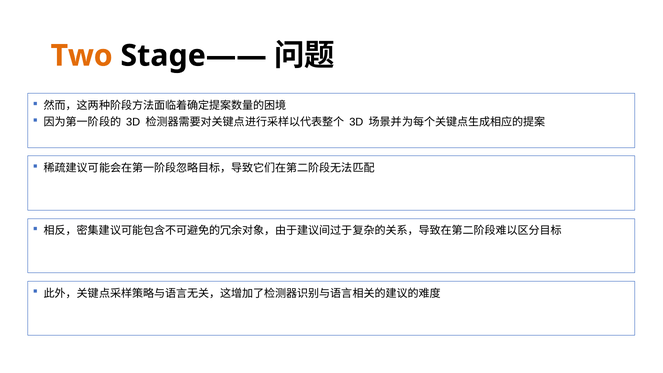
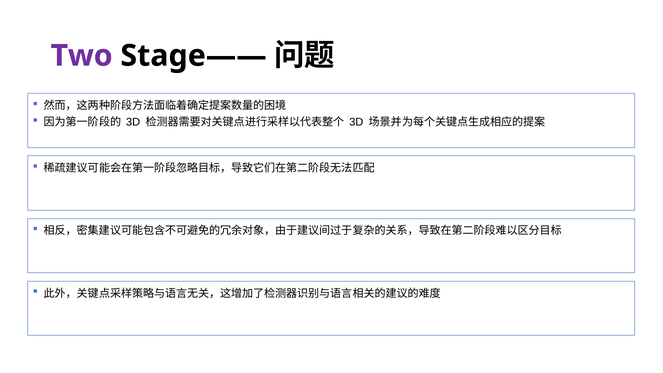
Two colour: orange -> purple (82, 56)
